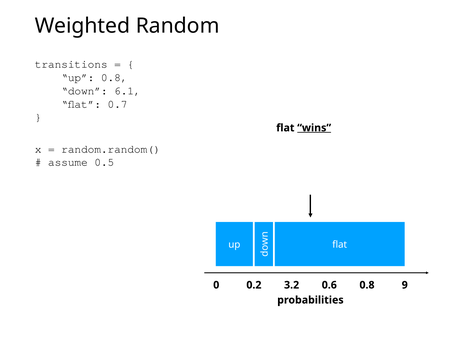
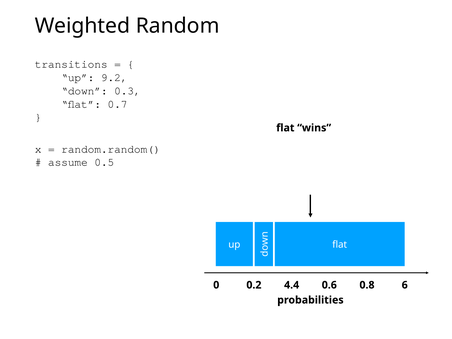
up 0.8: 0.8 -> 9.2 (114, 78)
6.1: 6.1 -> 0.3 (127, 91)
wins underline: present -> none (314, 128)
3.2: 3.2 -> 4.4 (292, 285)
9: 9 -> 6 (405, 285)
